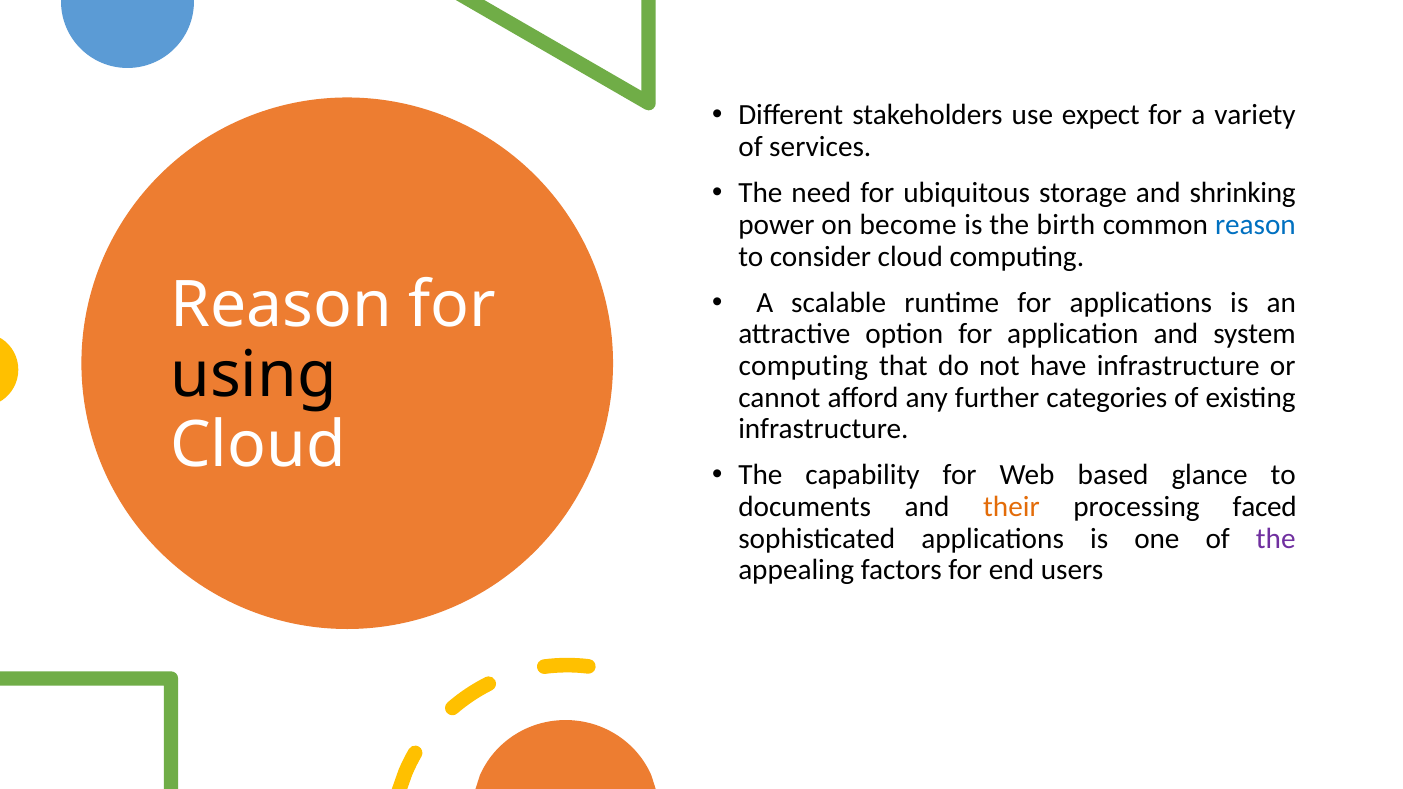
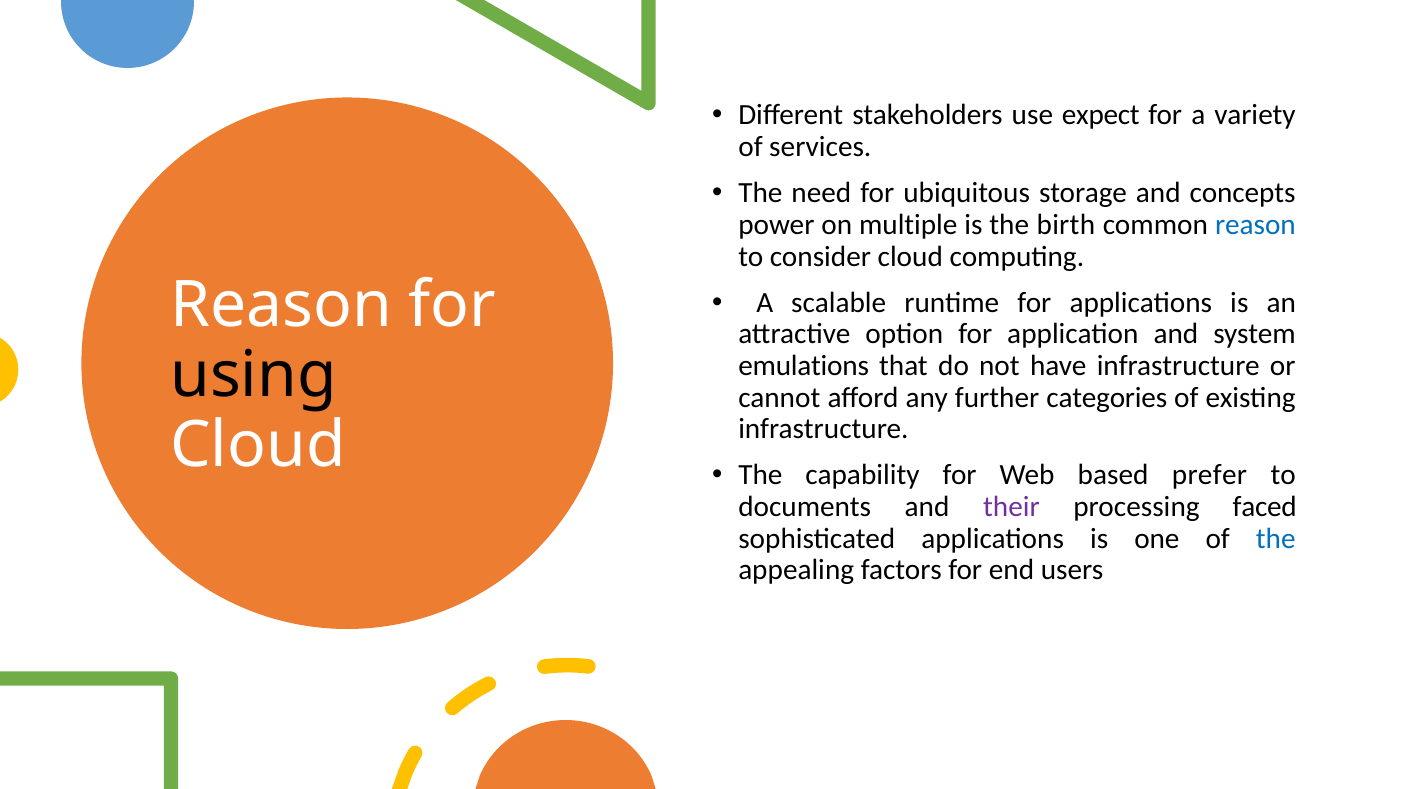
shrinking: shrinking -> concepts (1243, 193)
become: become -> multiple (908, 225)
computing: computing -> emulations (804, 366)
glance: glance -> prefer (1209, 475)
their colour: orange -> purple (1011, 507)
the colour: purple -> blue (1276, 539)
